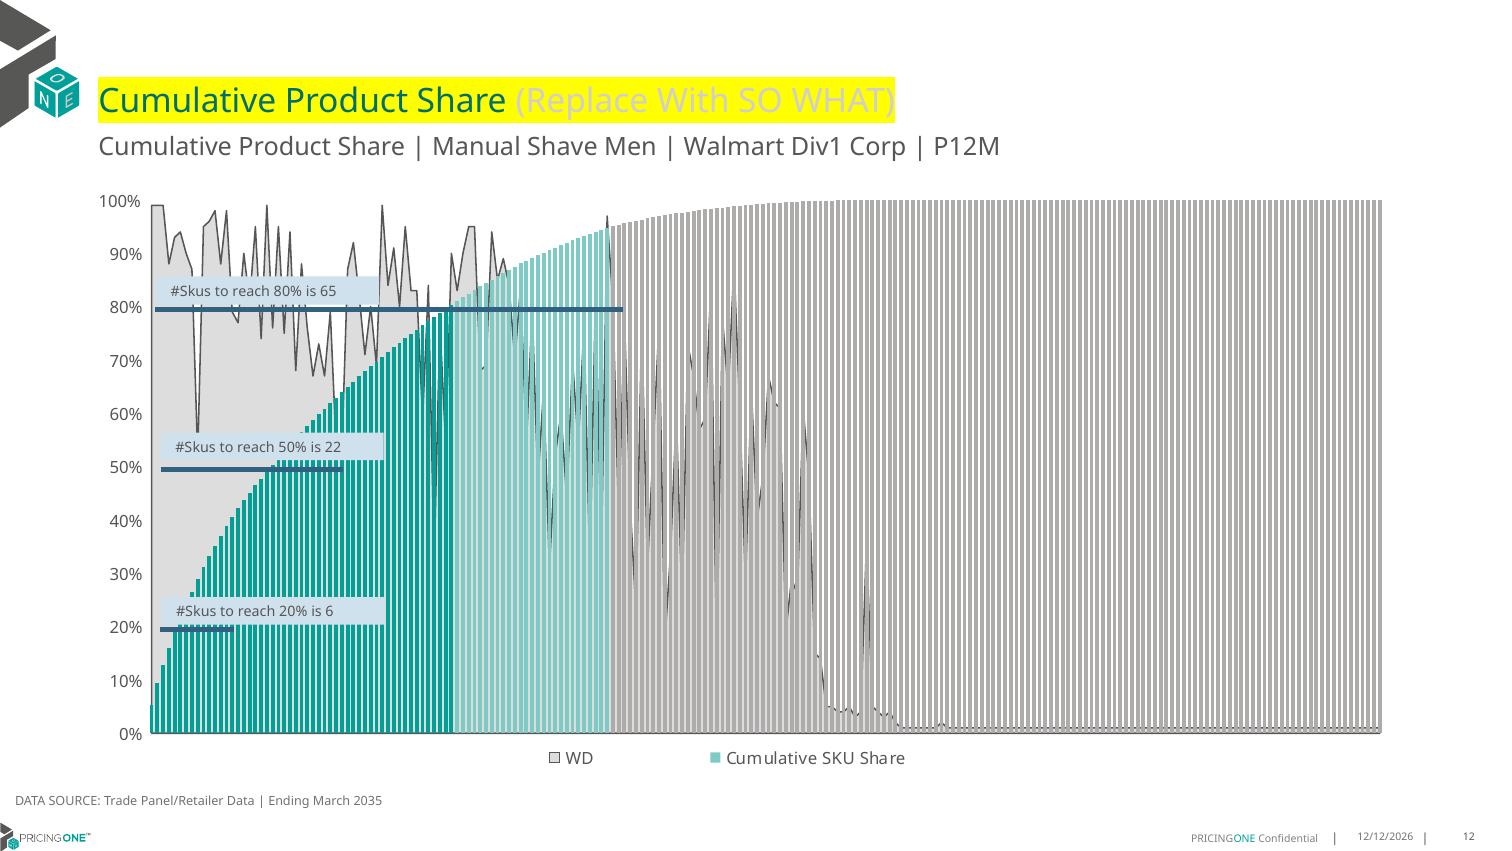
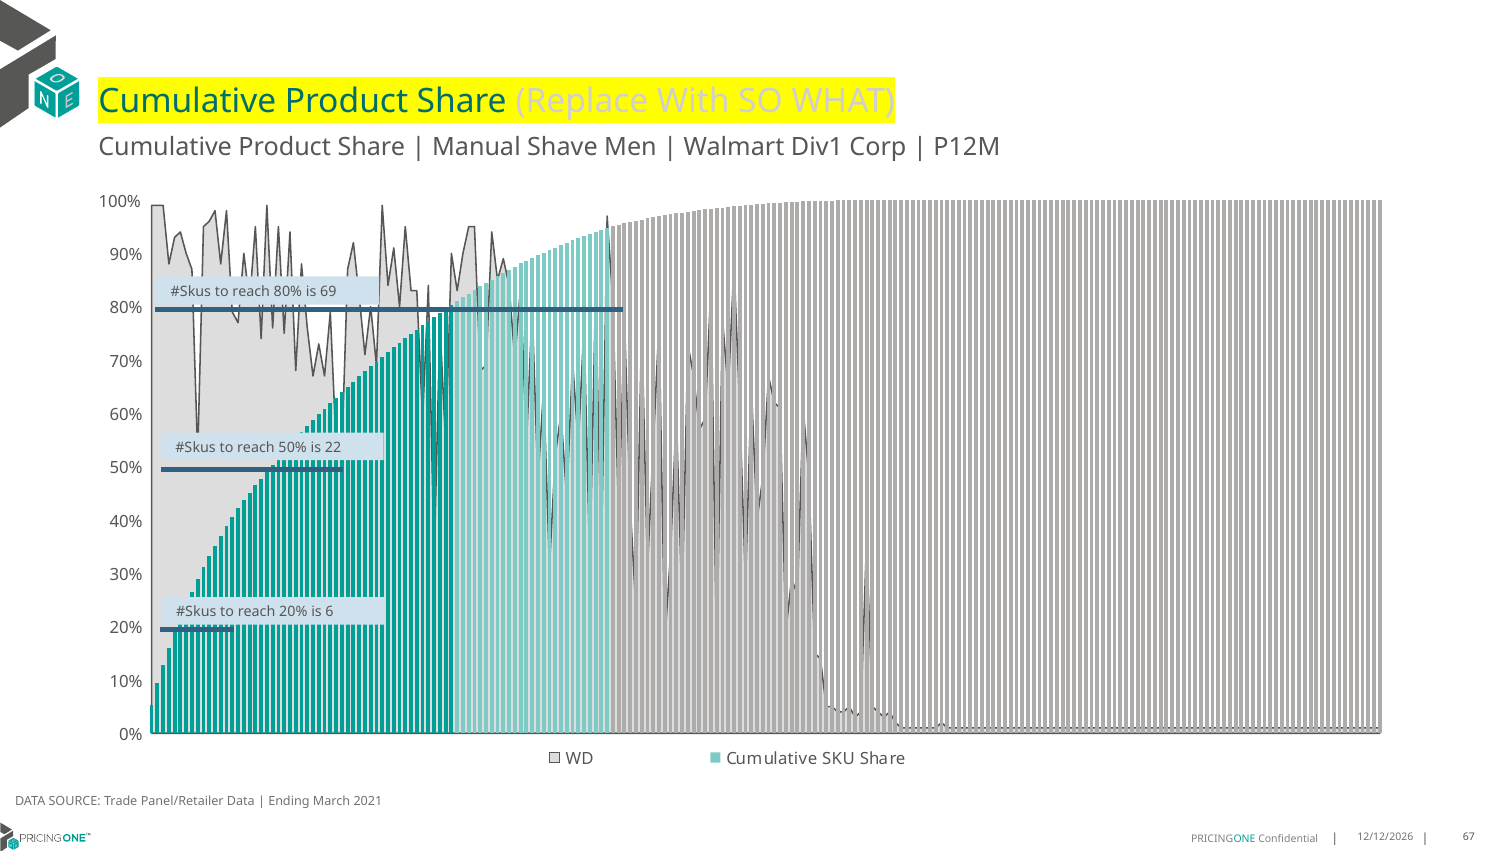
65: 65 -> 69 (328, 291)
2035: 2035 -> 2021 (368, 801)
12: 12 -> 67 (1469, 836)
